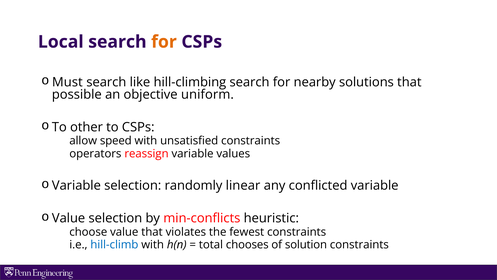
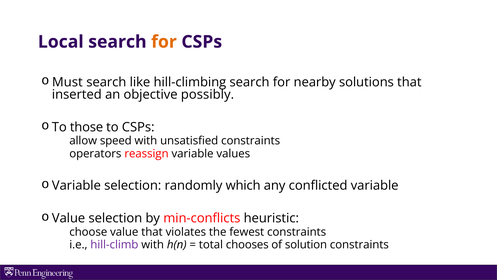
possible: possible -> inserted (77, 94)
uniform: uniform -> possibly (207, 94)
other: other -> those (87, 127)
linear: linear -> which (243, 185)
hill-climb colour: blue -> purple (114, 245)
